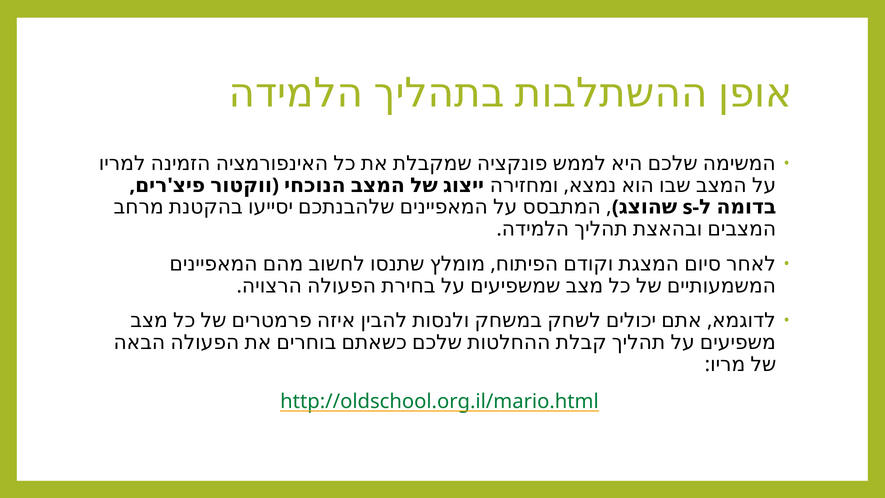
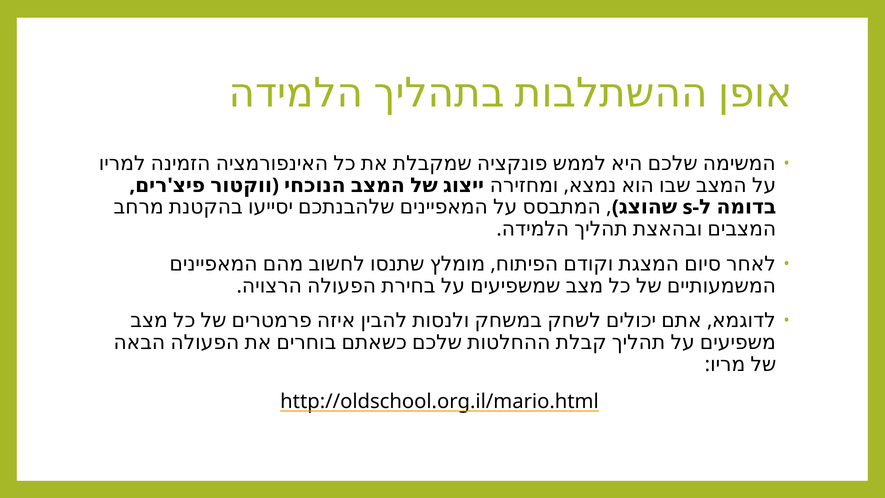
http://oldschool.org.il/mario.html colour: green -> black (440, 401)
